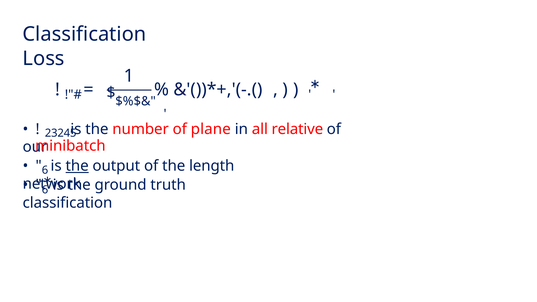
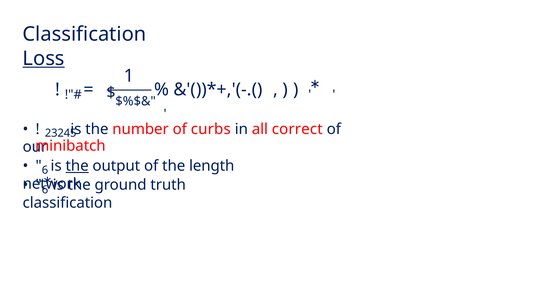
Loss underline: none -> present (44, 58)
plane: plane -> curbs (211, 129)
relative: relative -> correct (297, 129)
